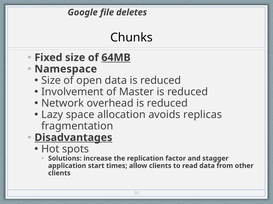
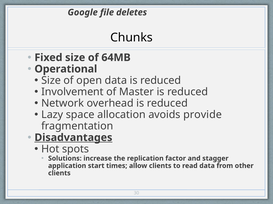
64MB underline: present -> none (116, 58)
Namespace: Namespace -> Operational (66, 69)
replicas: replicas -> provide (203, 115)
